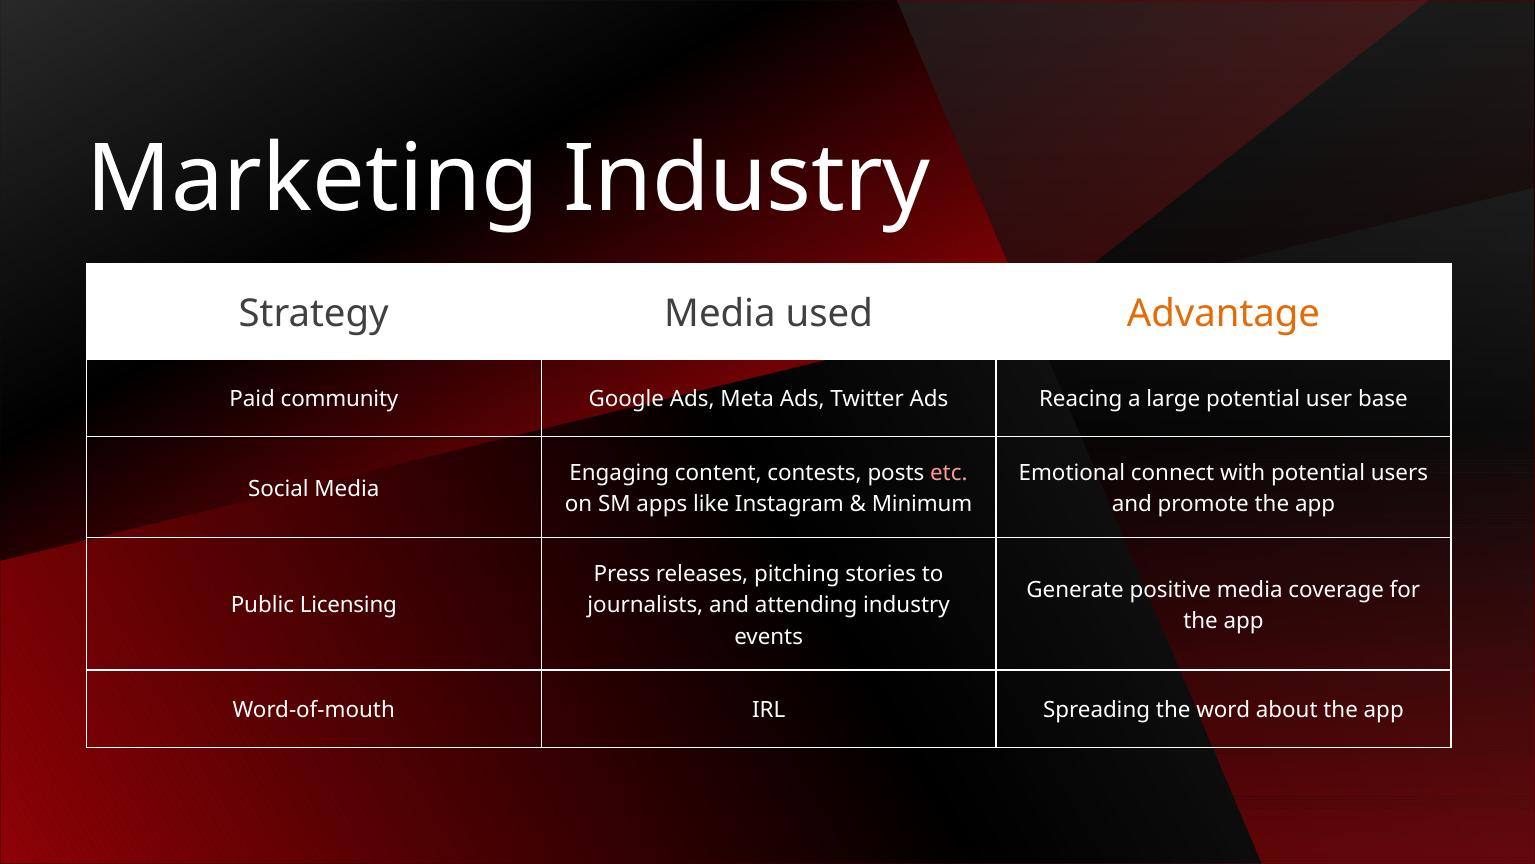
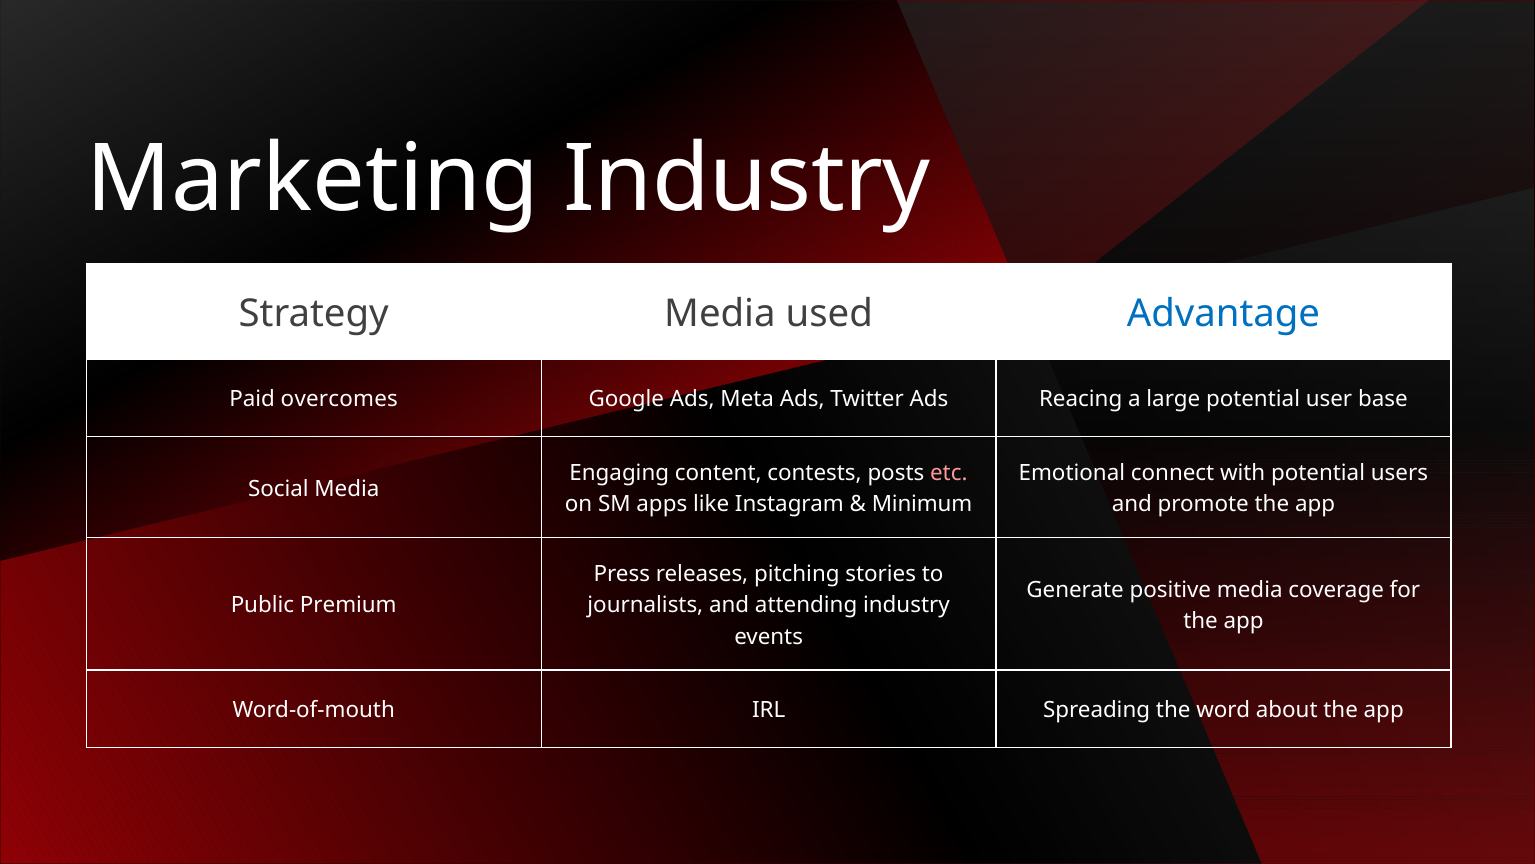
Advantage colour: orange -> blue (1223, 314)
community: community -> overcomes (339, 399)
Licensing: Licensing -> Premium (348, 605)
